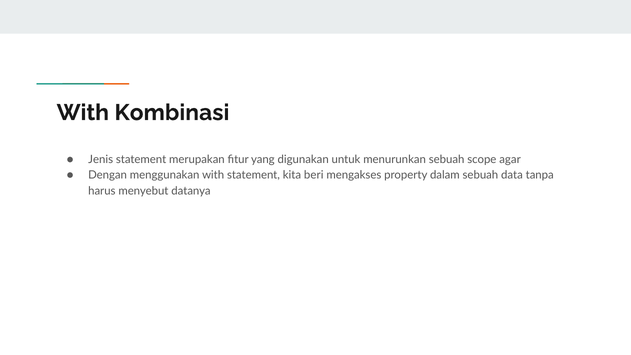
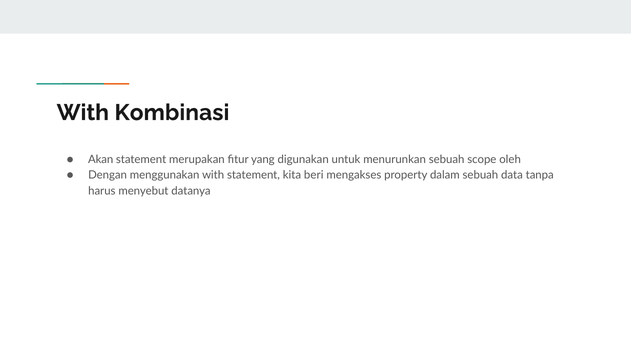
Jenis: Jenis -> Akan (101, 159)
agar: agar -> oleh (510, 159)
